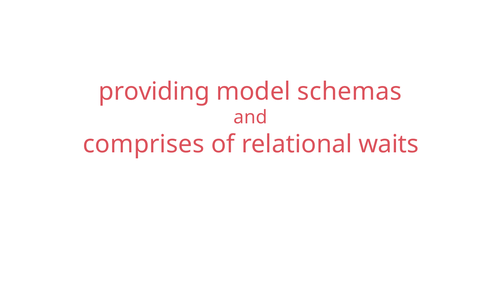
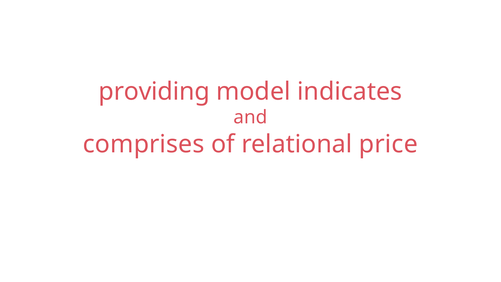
schemas: schemas -> indicates (350, 91)
waits: waits -> price (388, 144)
